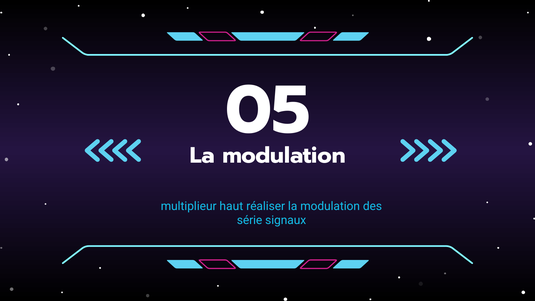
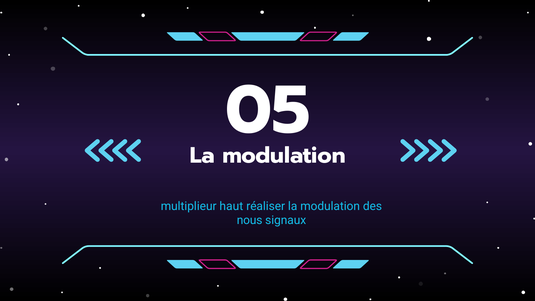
série: série -> nous (250, 220)
